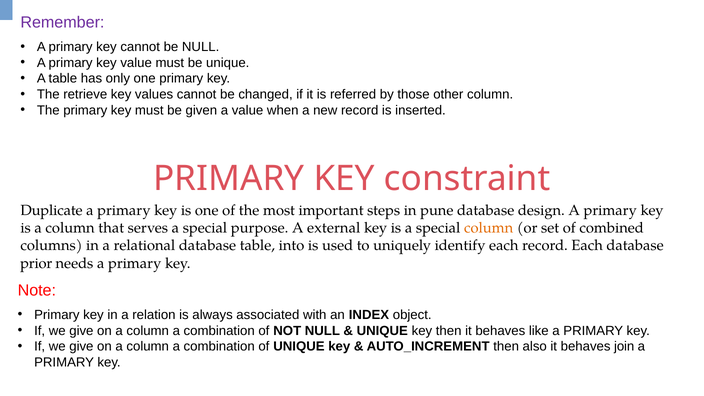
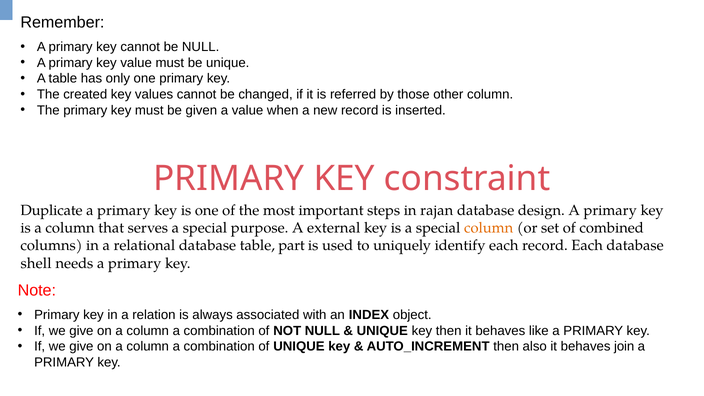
Remember colour: purple -> black (62, 22)
retrieve: retrieve -> created (85, 94)
pune: pune -> rajan (437, 210)
into: into -> part (292, 246)
prior: prior -> shell (36, 263)
